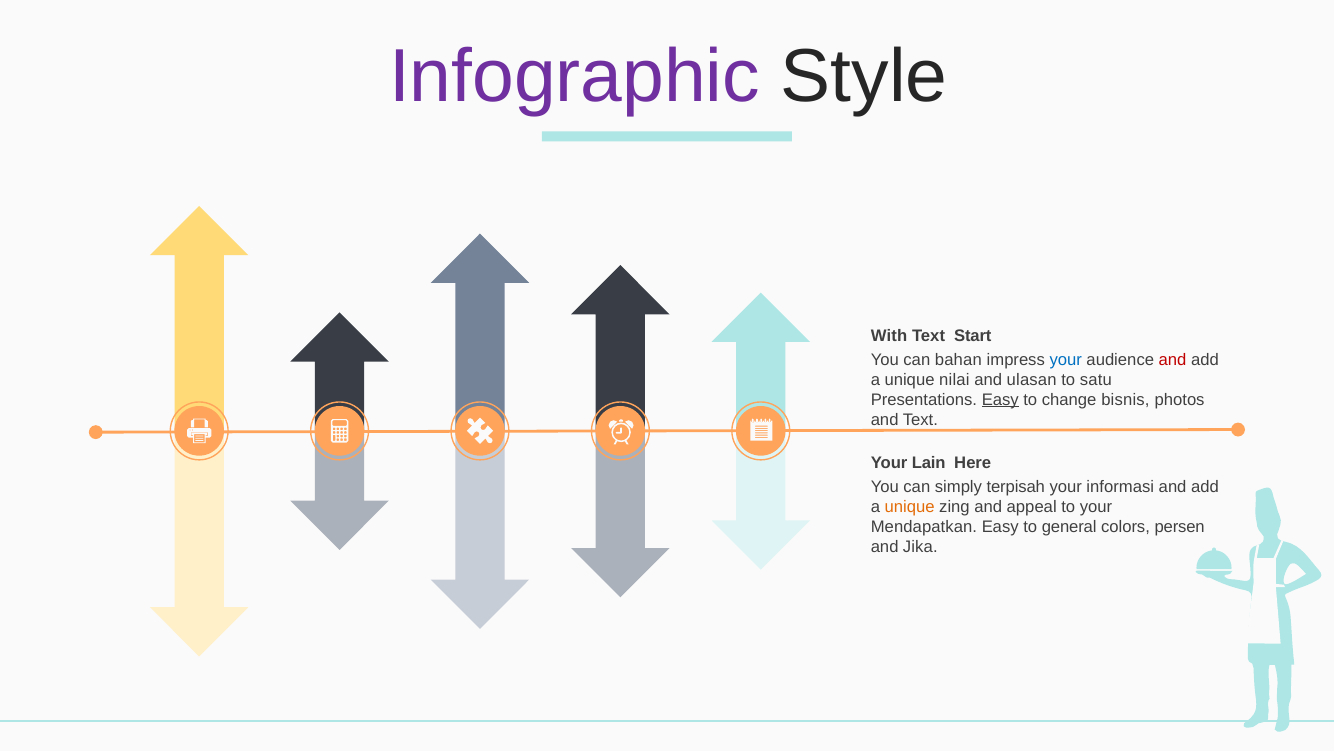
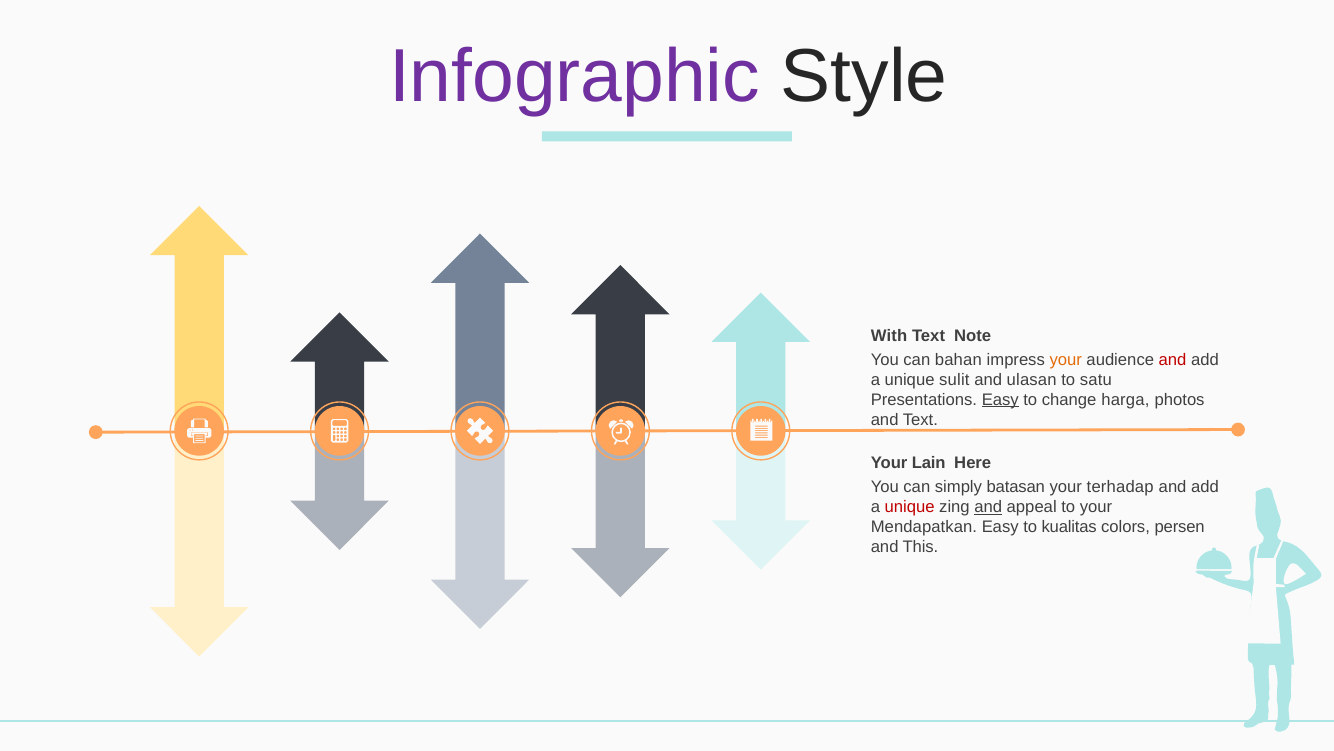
Start: Start -> Note (973, 335)
your colour: blue -> orange (1066, 359)
nilai: nilai -> sulit (954, 379)
bisnis: bisnis -> harga (1125, 399)
terpisah: terpisah -> batasan (1016, 487)
informasi: informasi -> terhadap (1120, 487)
unique colour: orange -> red (910, 507)
and underline: none -> present (988, 507)
general: general -> kualitas (1069, 527)
Jika: Jika -> This (920, 547)
